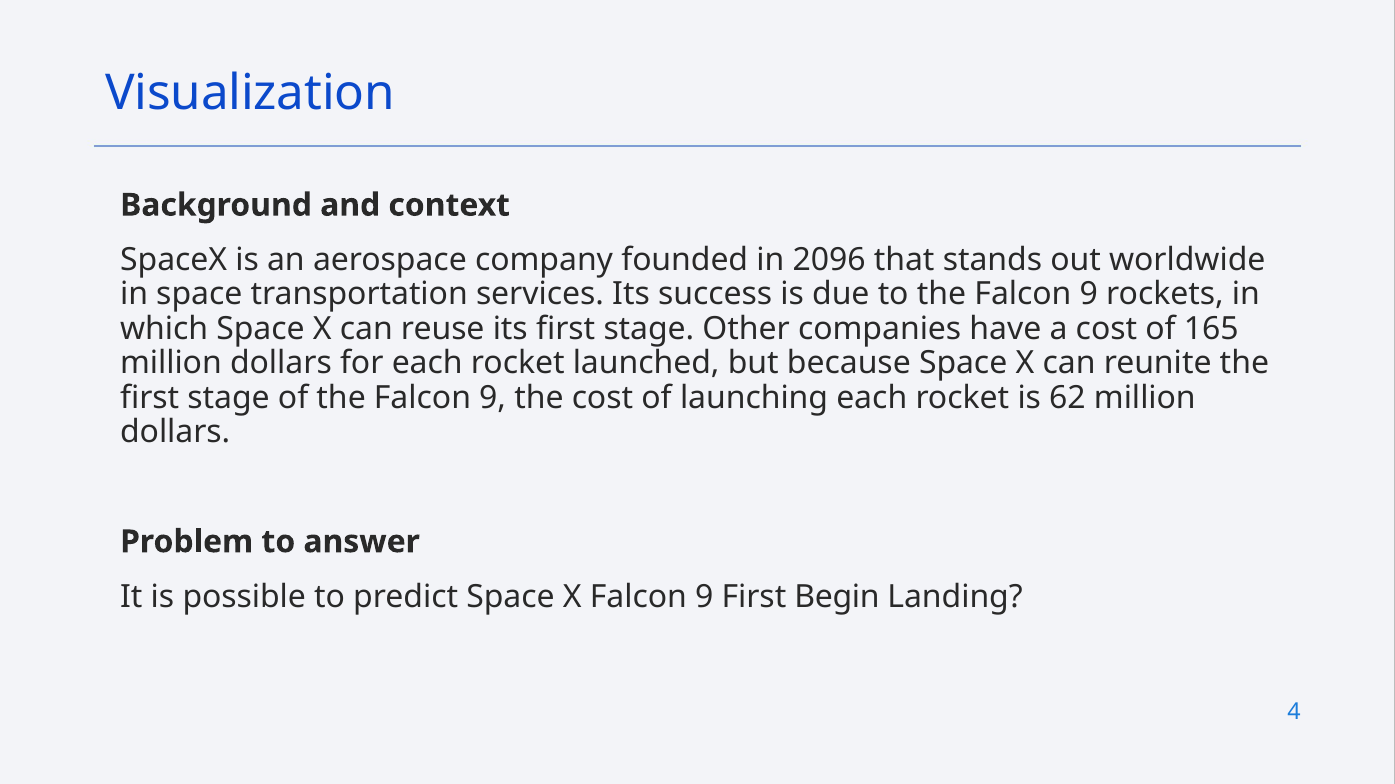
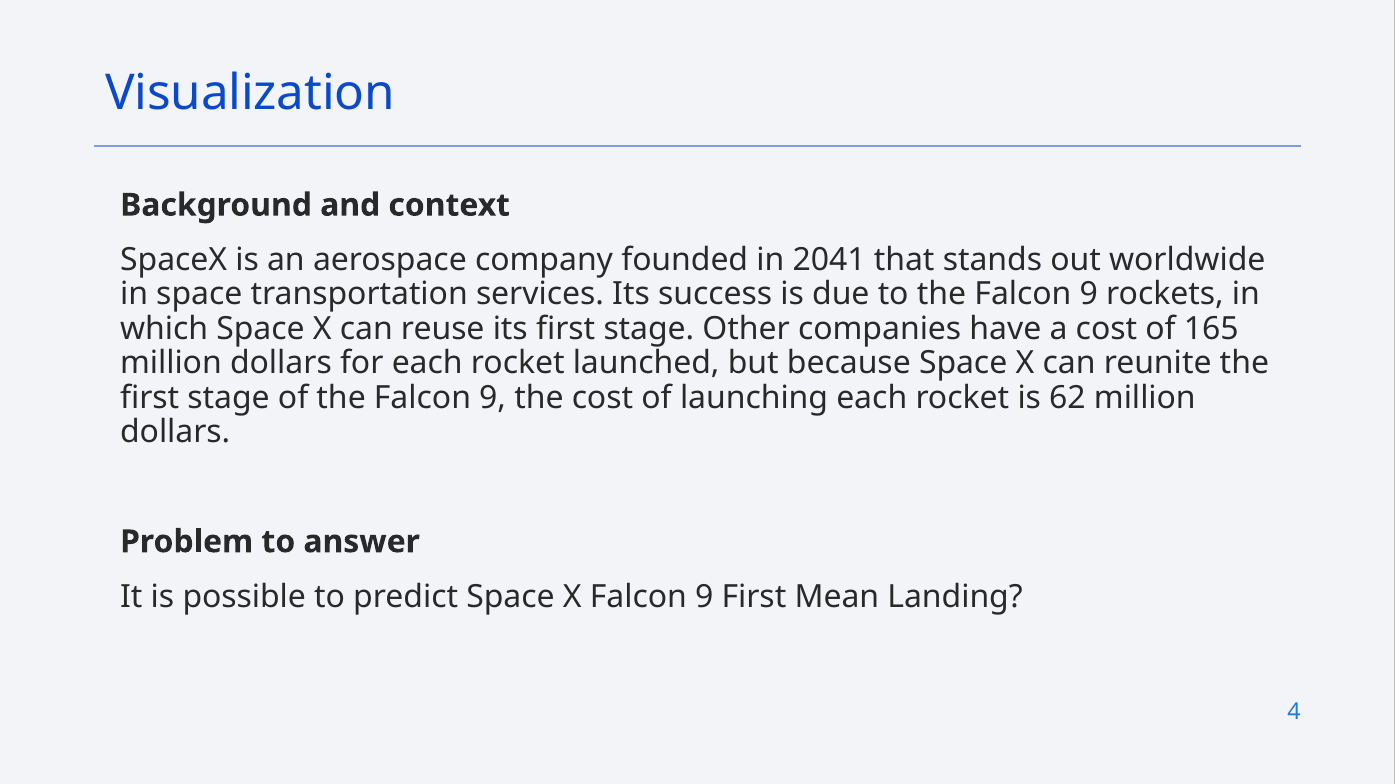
2096: 2096 -> 2041 (829, 260)
Begin: Begin -> Mean (837, 597)
